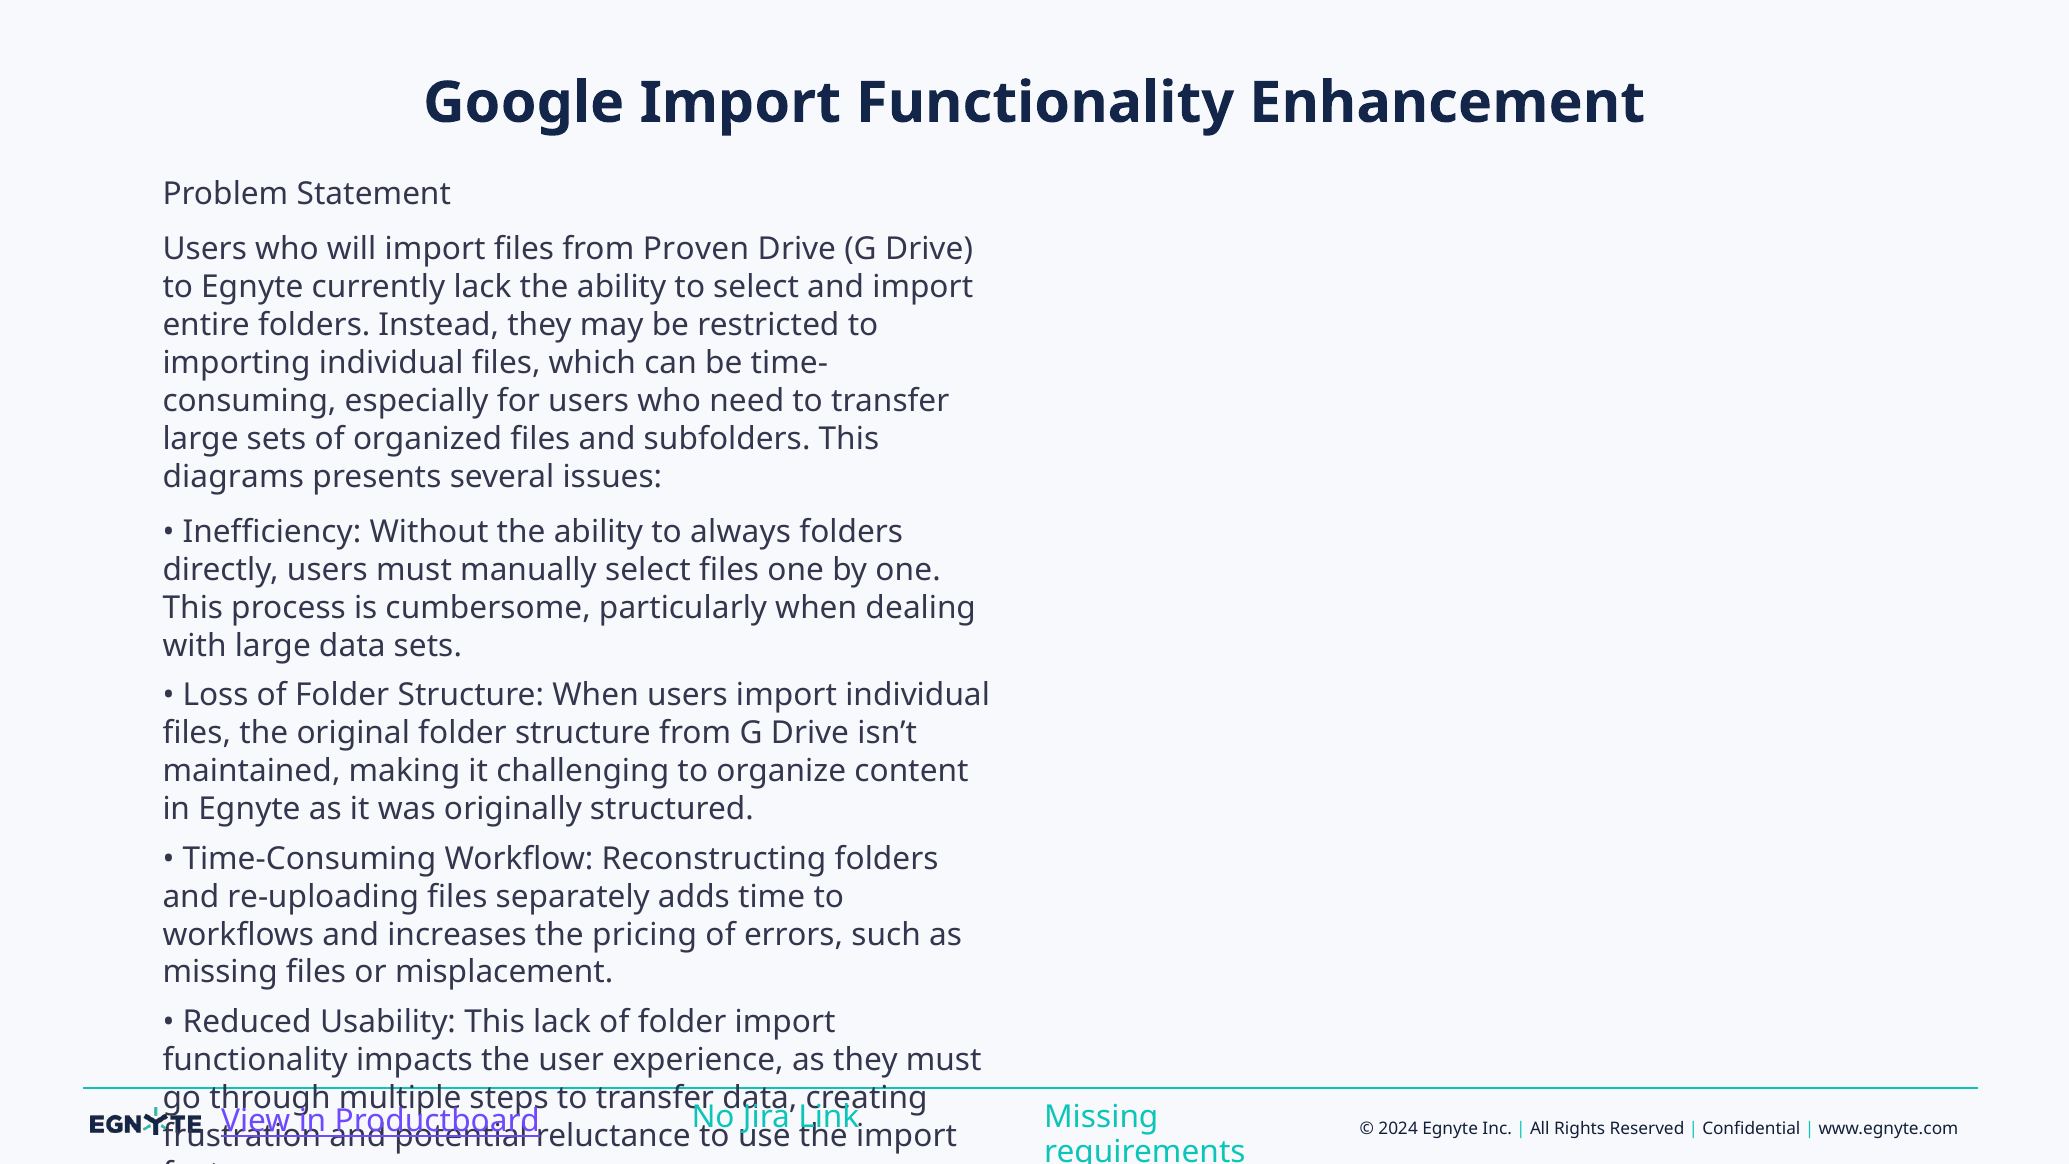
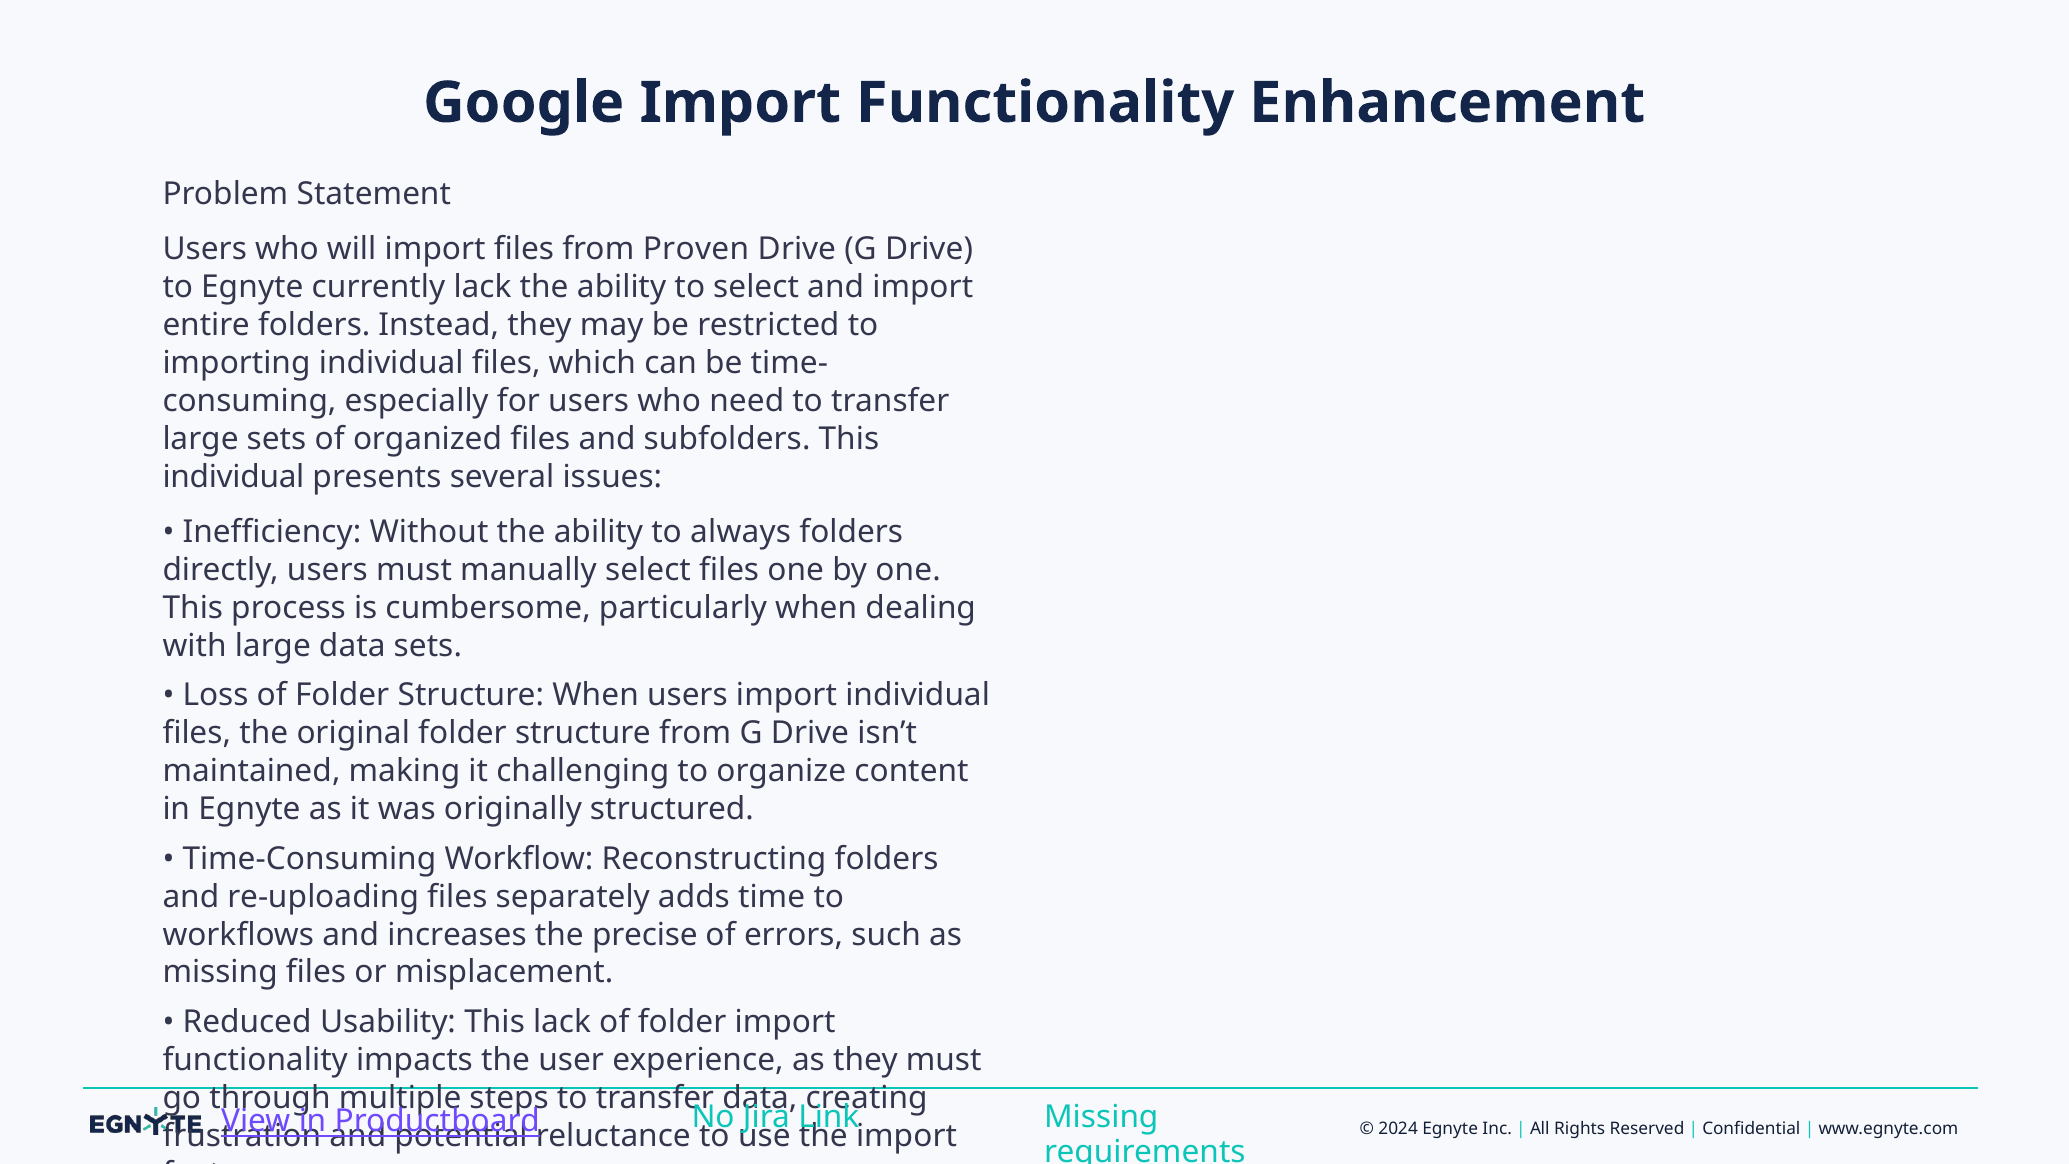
diagrams: diagrams -> individual (233, 477)
pricing: pricing -> precise (645, 934)
